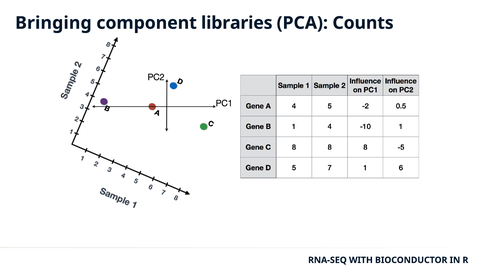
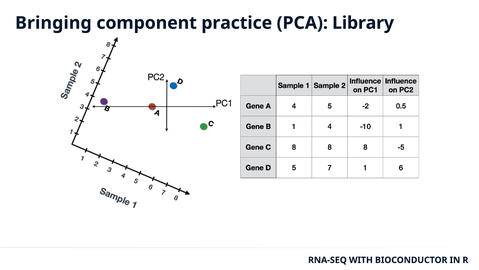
libraries: libraries -> practice (237, 23)
Counts: Counts -> Library (363, 23)
